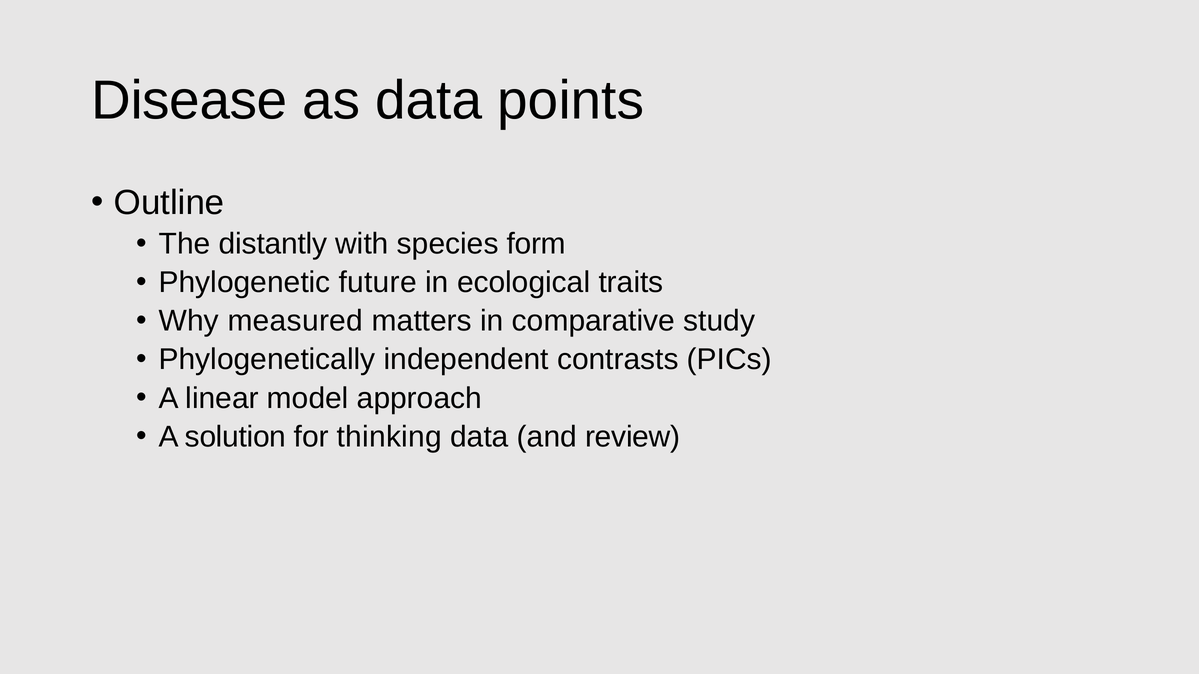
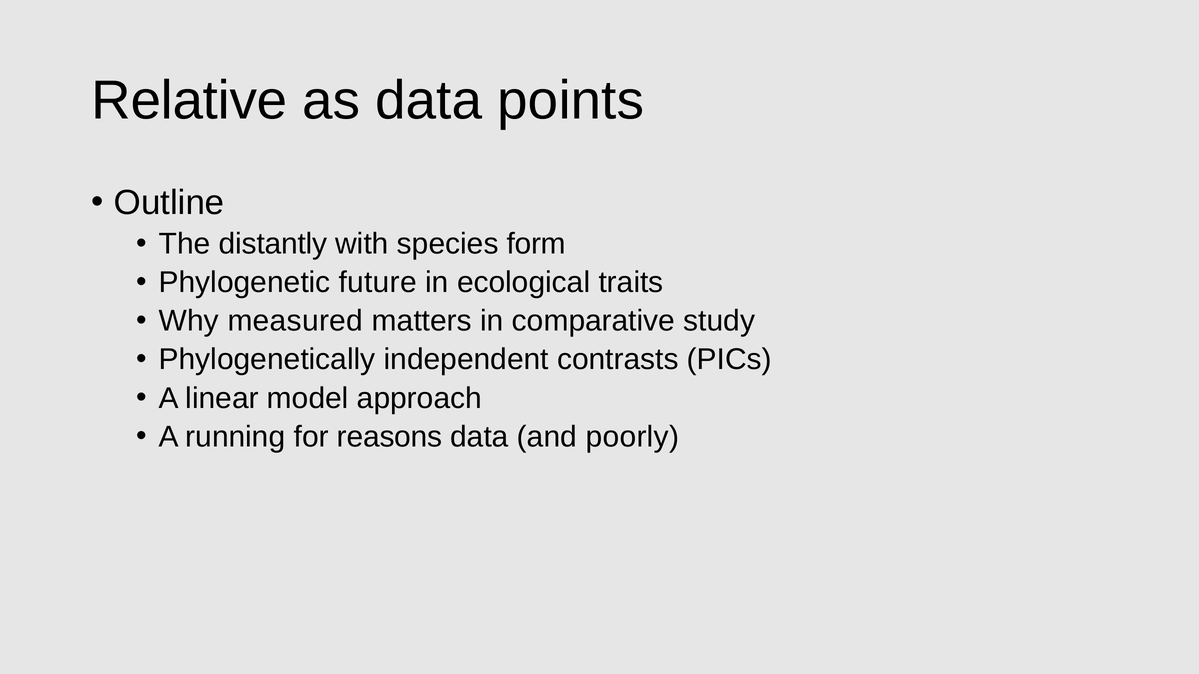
Disease: Disease -> Relative (189, 101)
solution: solution -> running (235, 437)
thinking: thinking -> reasons (390, 437)
review: review -> poorly (632, 437)
